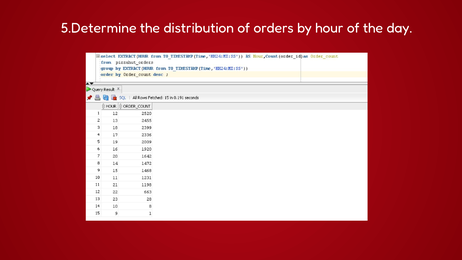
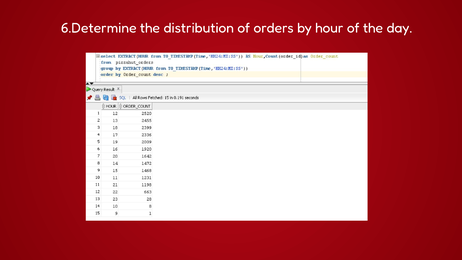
5.Determine: 5.Determine -> 6.Determine (99, 28)
